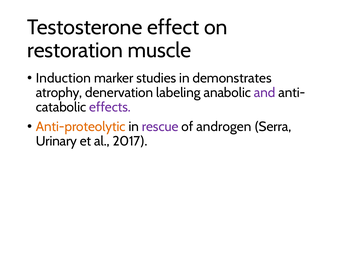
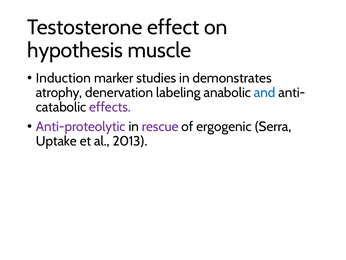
restoration: restoration -> hypothesis (75, 50)
and colour: purple -> blue (265, 93)
Anti-proteolytic colour: orange -> purple (81, 126)
androgen: androgen -> ergogenic (224, 126)
Urinary: Urinary -> Uptake (56, 141)
2017: 2017 -> 2013 (130, 141)
